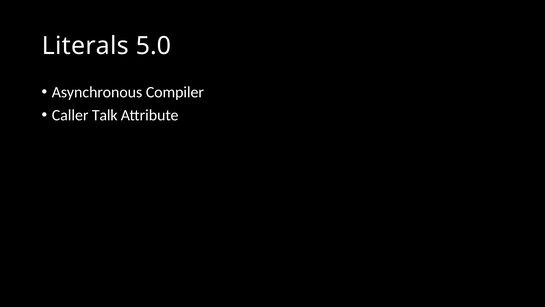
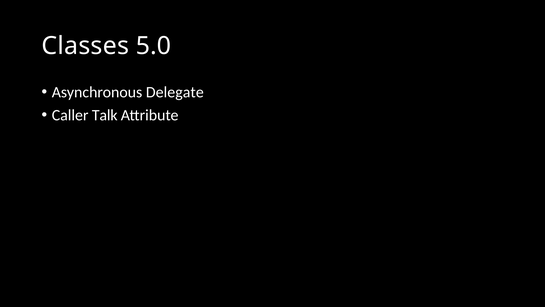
Literals: Literals -> Classes (85, 46)
Compiler: Compiler -> Delegate (175, 92)
